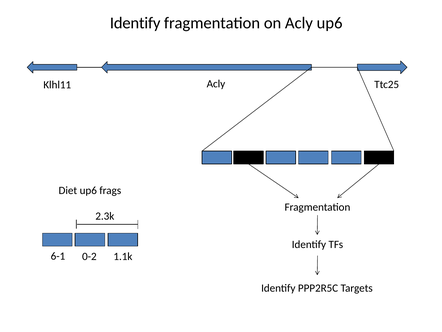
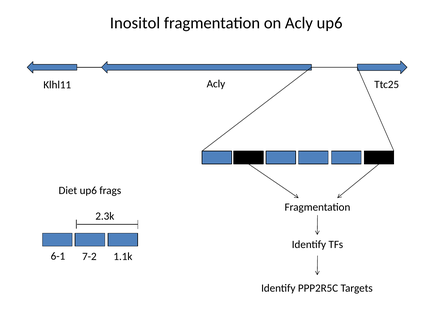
Identify: Identify -> Inositol (135, 23)
0-2: 0-2 -> 7-2 (89, 256)
